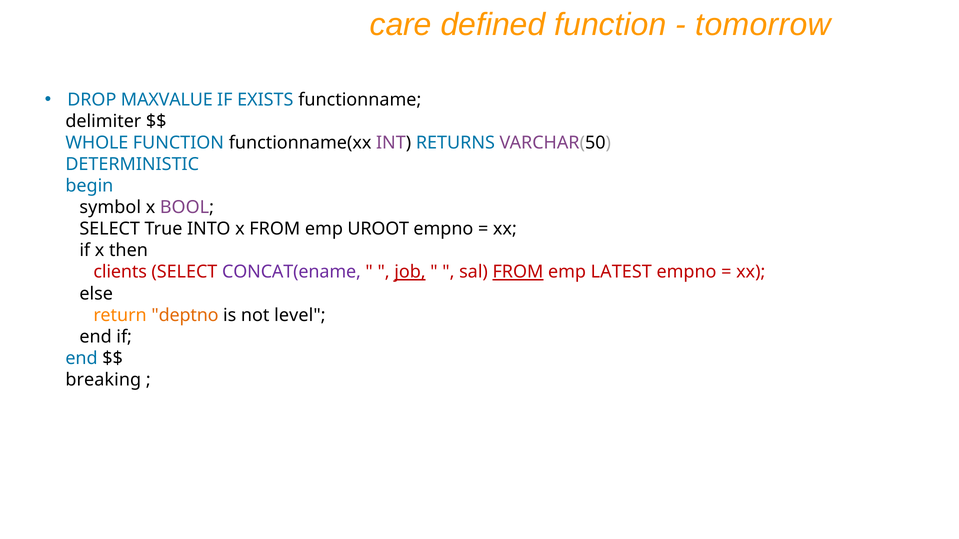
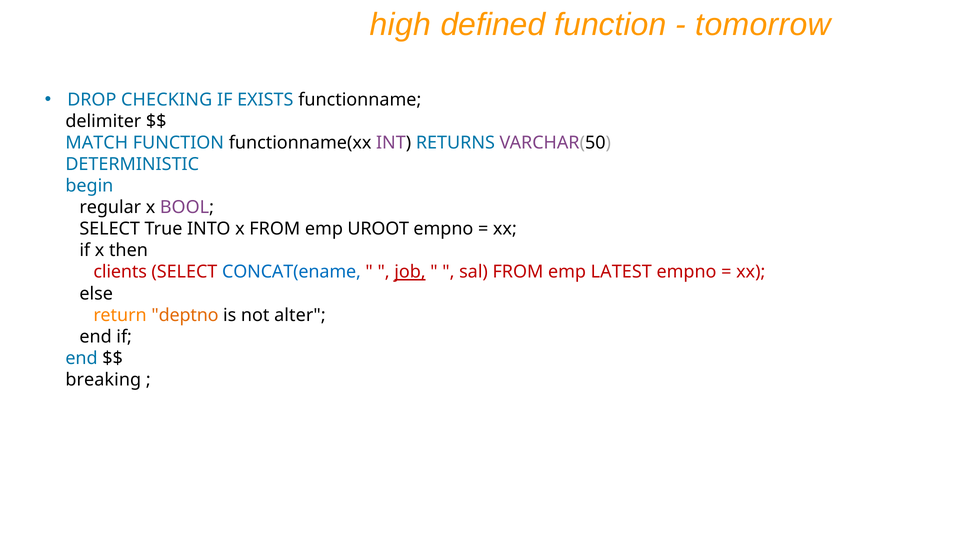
care: care -> high (400, 25)
MAXVALUE: MAXVALUE -> CHECKING (167, 100)
WHOLE: WHOLE -> MATCH (97, 143)
symbol: symbol -> regular (110, 208)
CONCAT(ename colour: purple -> blue (291, 272)
FROM underline: present -> none (518, 272)
level: level -> alter (300, 315)
